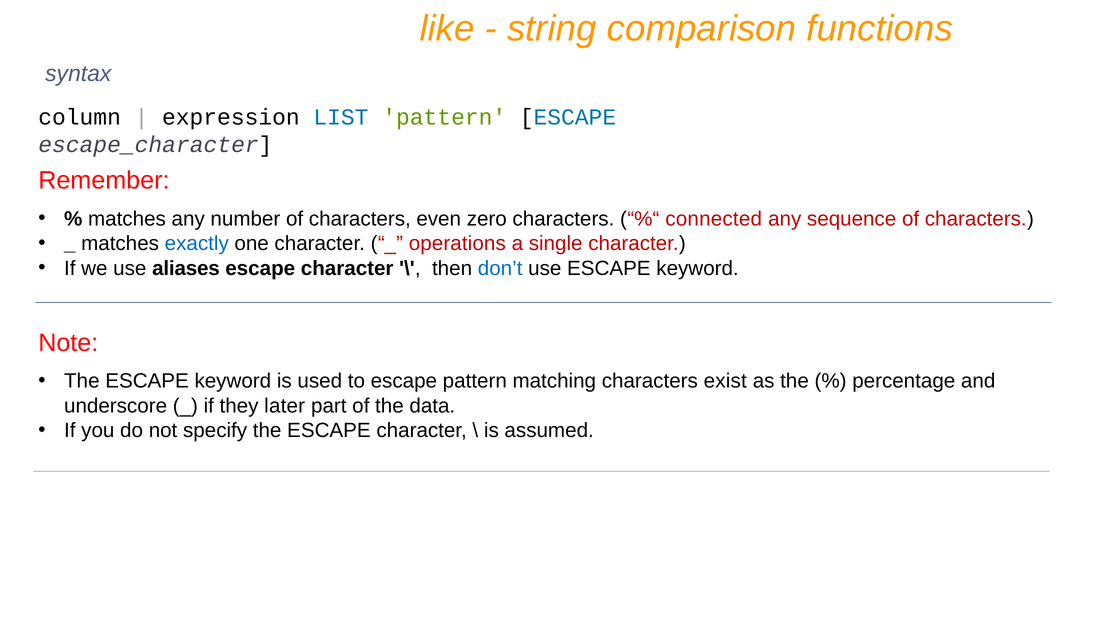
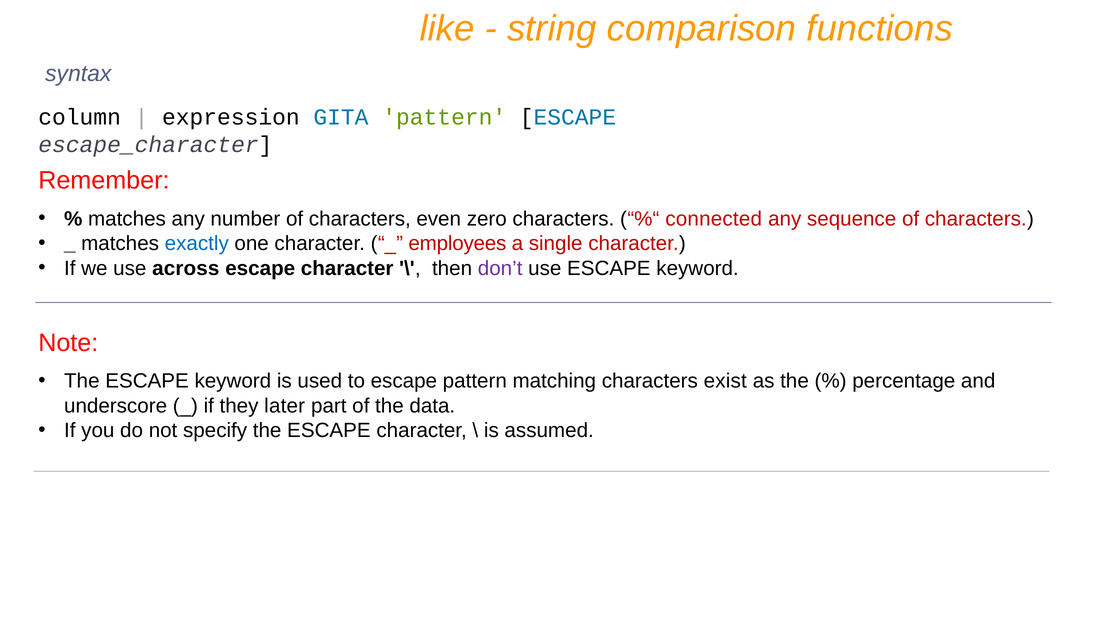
LIST: LIST -> GITA (341, 117)
operations: operations -> employees (457, 244)
aliases: aliases -> across (186, 268)
don’t colour: blue -> purple (500, 268)
